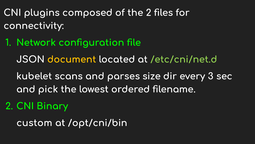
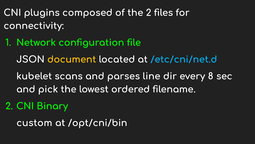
/etc/cni/net.d colour: light green -> light blue (184, 59)
size: size -> line (151, 76)
3: 3 -> 8 (211, 76)
